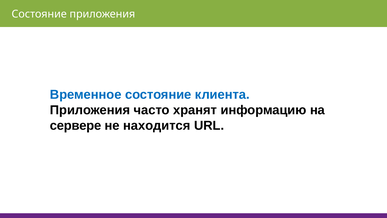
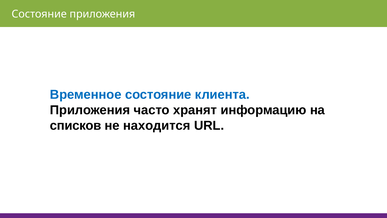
сервере: сервере -> списков (76, 125)
